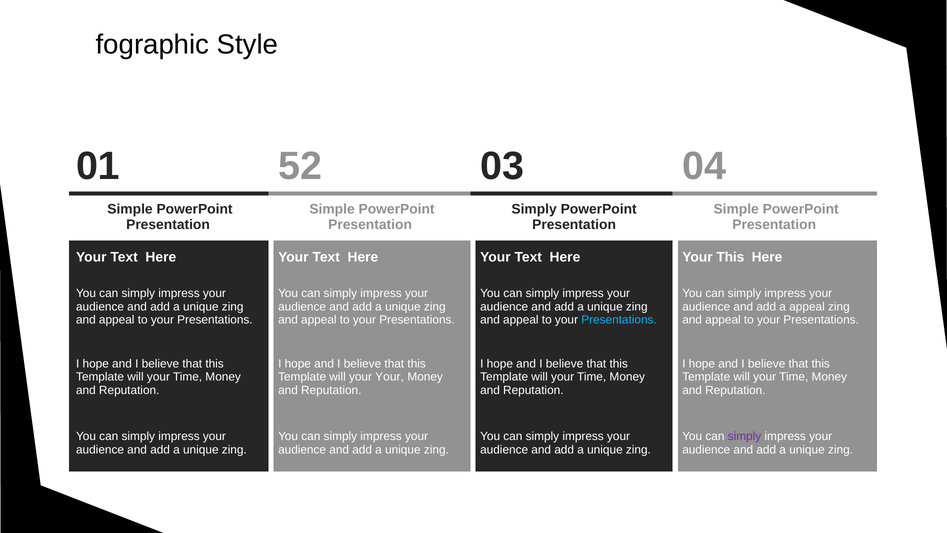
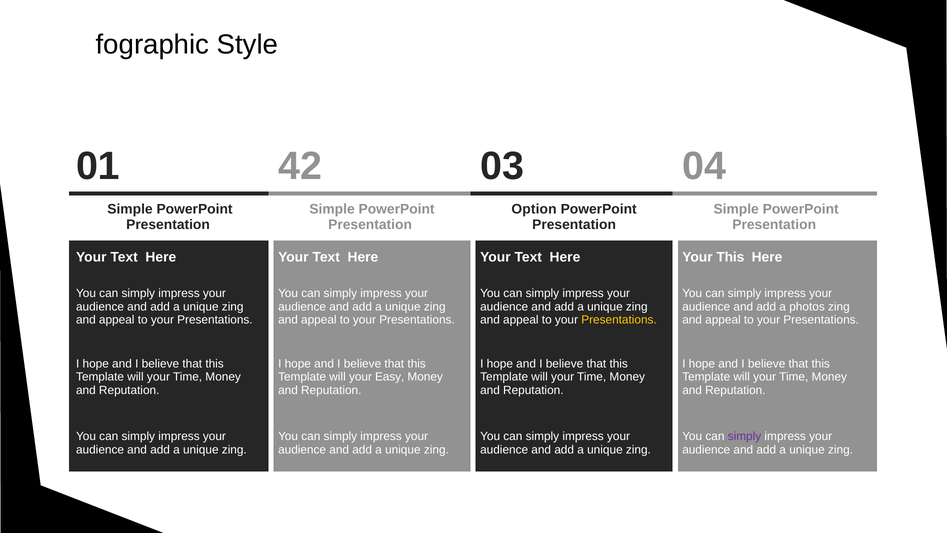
52: 52 -> 42 (300, 166)
Simply: Simply -> Option (534, 209)
a appeal: appeal -> photos (807, 307)
Presentations colour: light blue -> yellow (619, 320)
your Your: Your -> Easy (390, 377)
